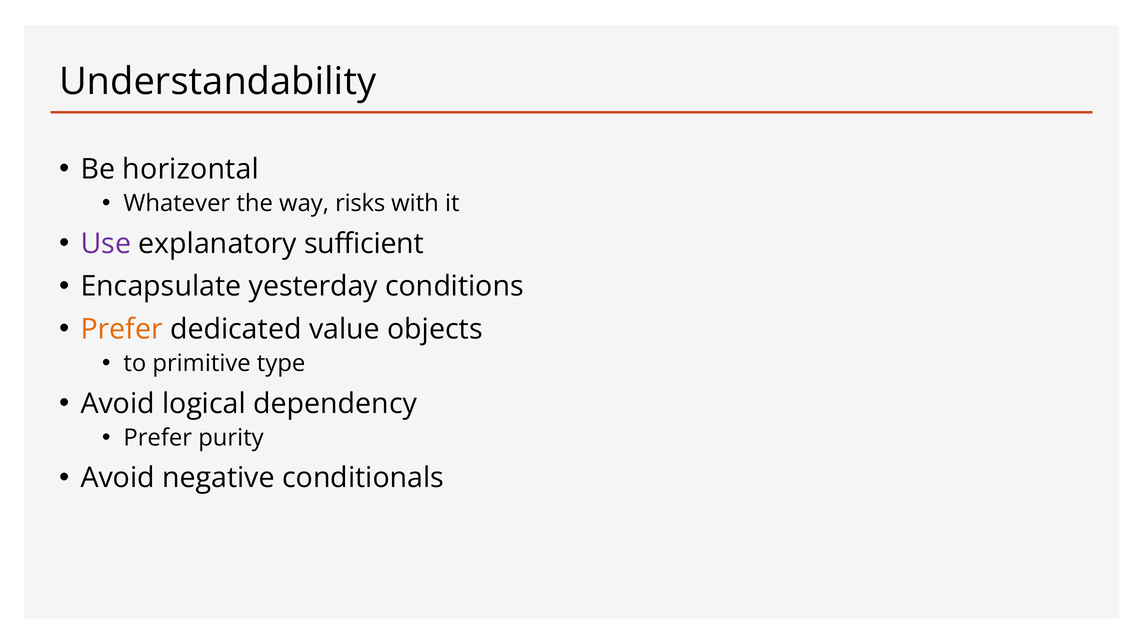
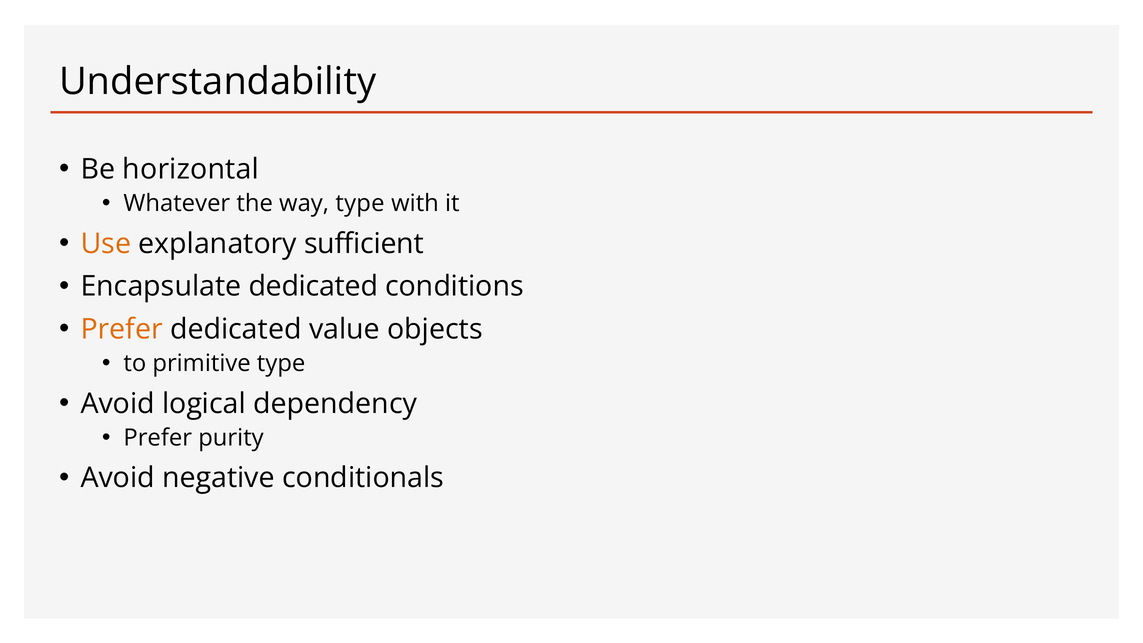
way risks: risks -> type (360, 203)
Use colour: purple -> orange (106, 244)
Encapsulate yesterday: yesterday -> dedicated (313, 286)
